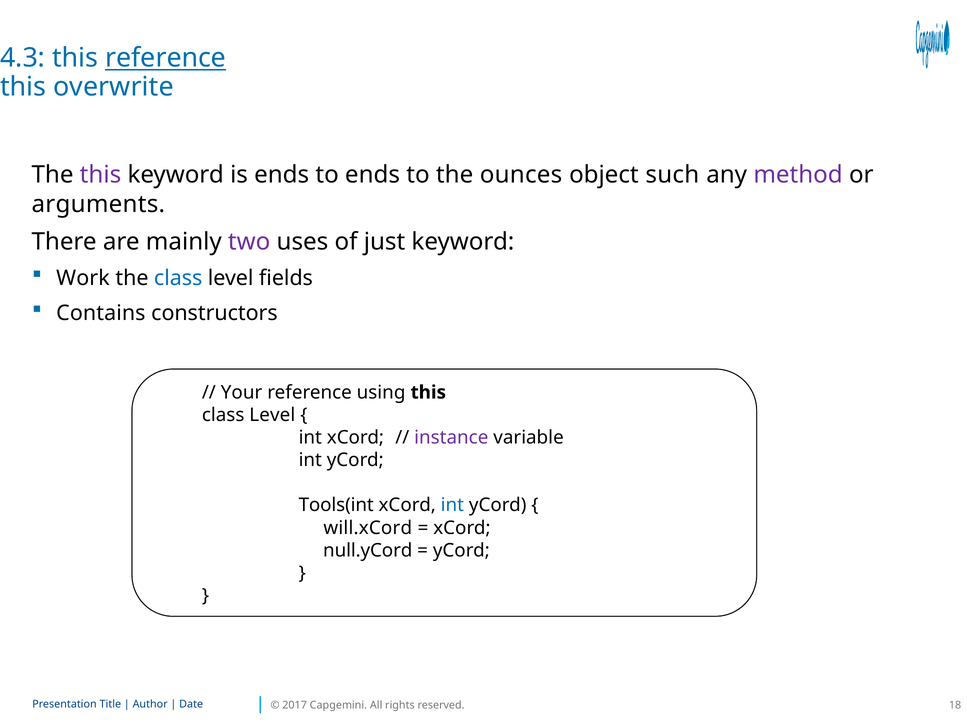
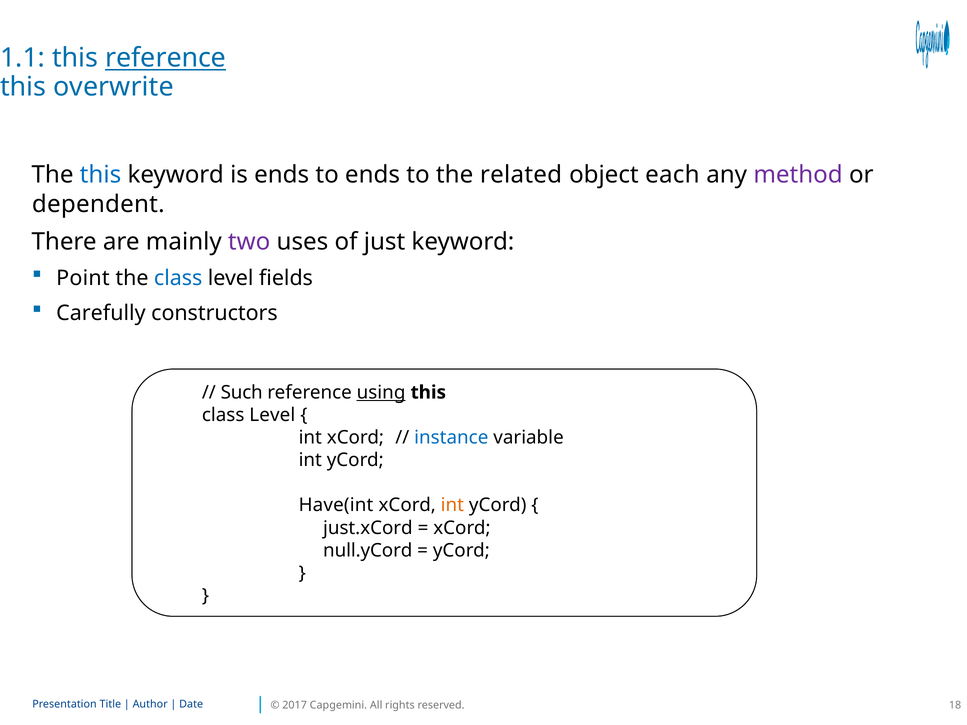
4.3: 4.3 -> 1.1 (23, 58)
this colour: purple -> blue (100, 175)
ounces: ounces -> related (521, 175)
such: such -> each (672, 175)
arguments: arguments -> dependent (98, 204)
Work: Work -> Point (83, 278)
Contains: Contains -> Carefully (101, 313)
Your: Your -> Such (242, 393)
using underline: none -> present (381, 393)
instance colour: purple -> blue (451, 438)
Tools(int: Tools(int -> Have(int (336, 505)
int colour: blue -> orange (452, 505)
will.xCord: will.xCord -> just.xCord (368, 528)
